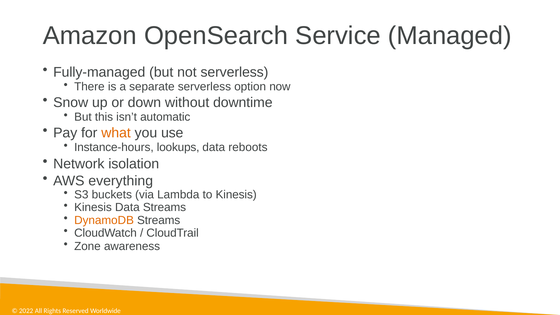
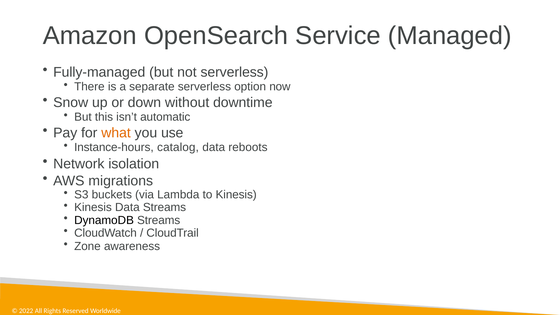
lookups: lookups -> catalog (178, 147)
everything: everything -> migrations (121, 181)
DynamoDB colour: orange -> black (104, 220)
